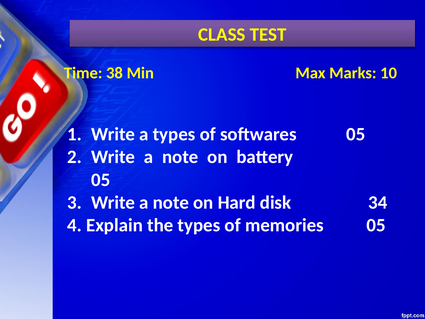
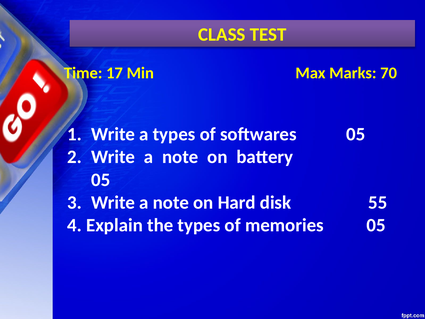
38: 38 -> 17 (114, 73)
10: 10 -> 70 (389, 73)
34: 34 -> 55 (378, 202)
